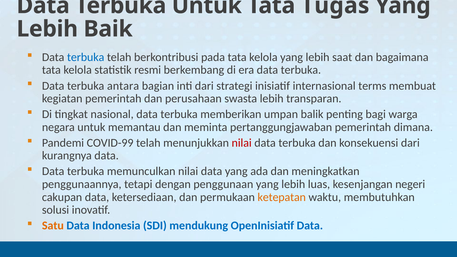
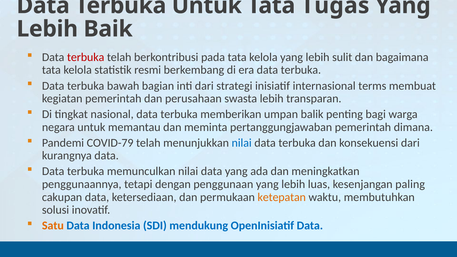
terbuka colour: blue -> red (86, 57)
saat: saat -> sulit (342, 57)
antara: antara -> bawah (123, 86)
COVID-99: COVID-99 -> COVID-79 (110, 143)
nilai colour: red -> blue (242, 143)
negeri: negeri -> paling (410, 184)
